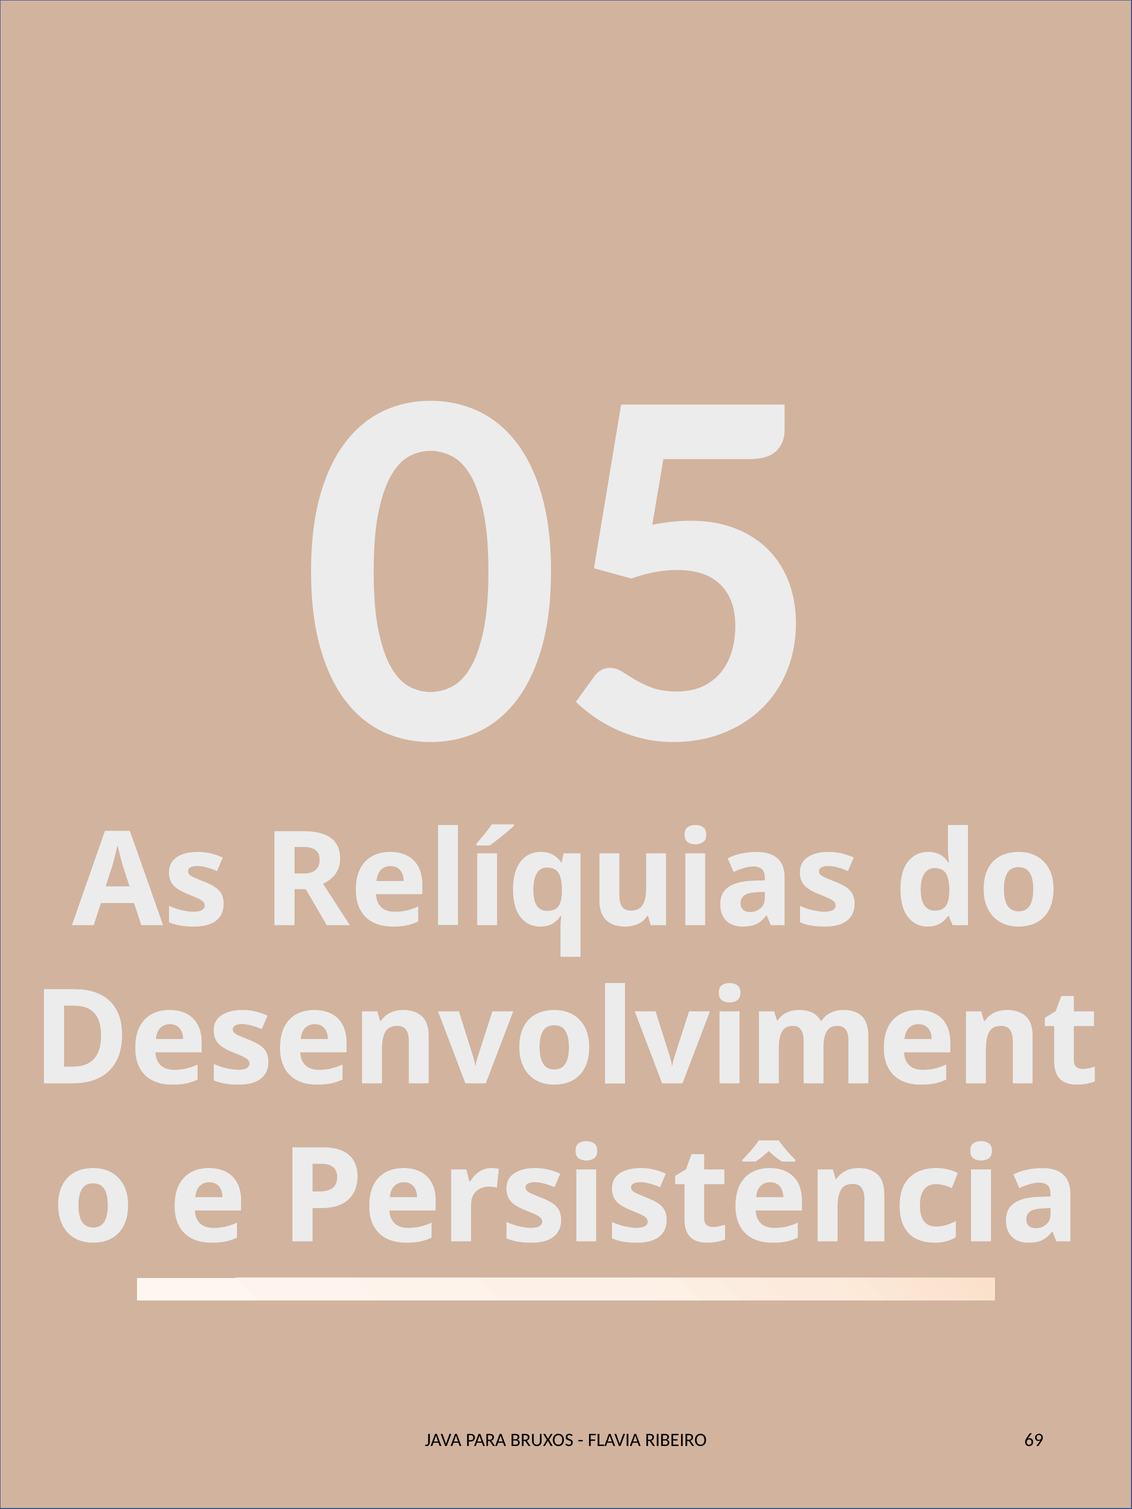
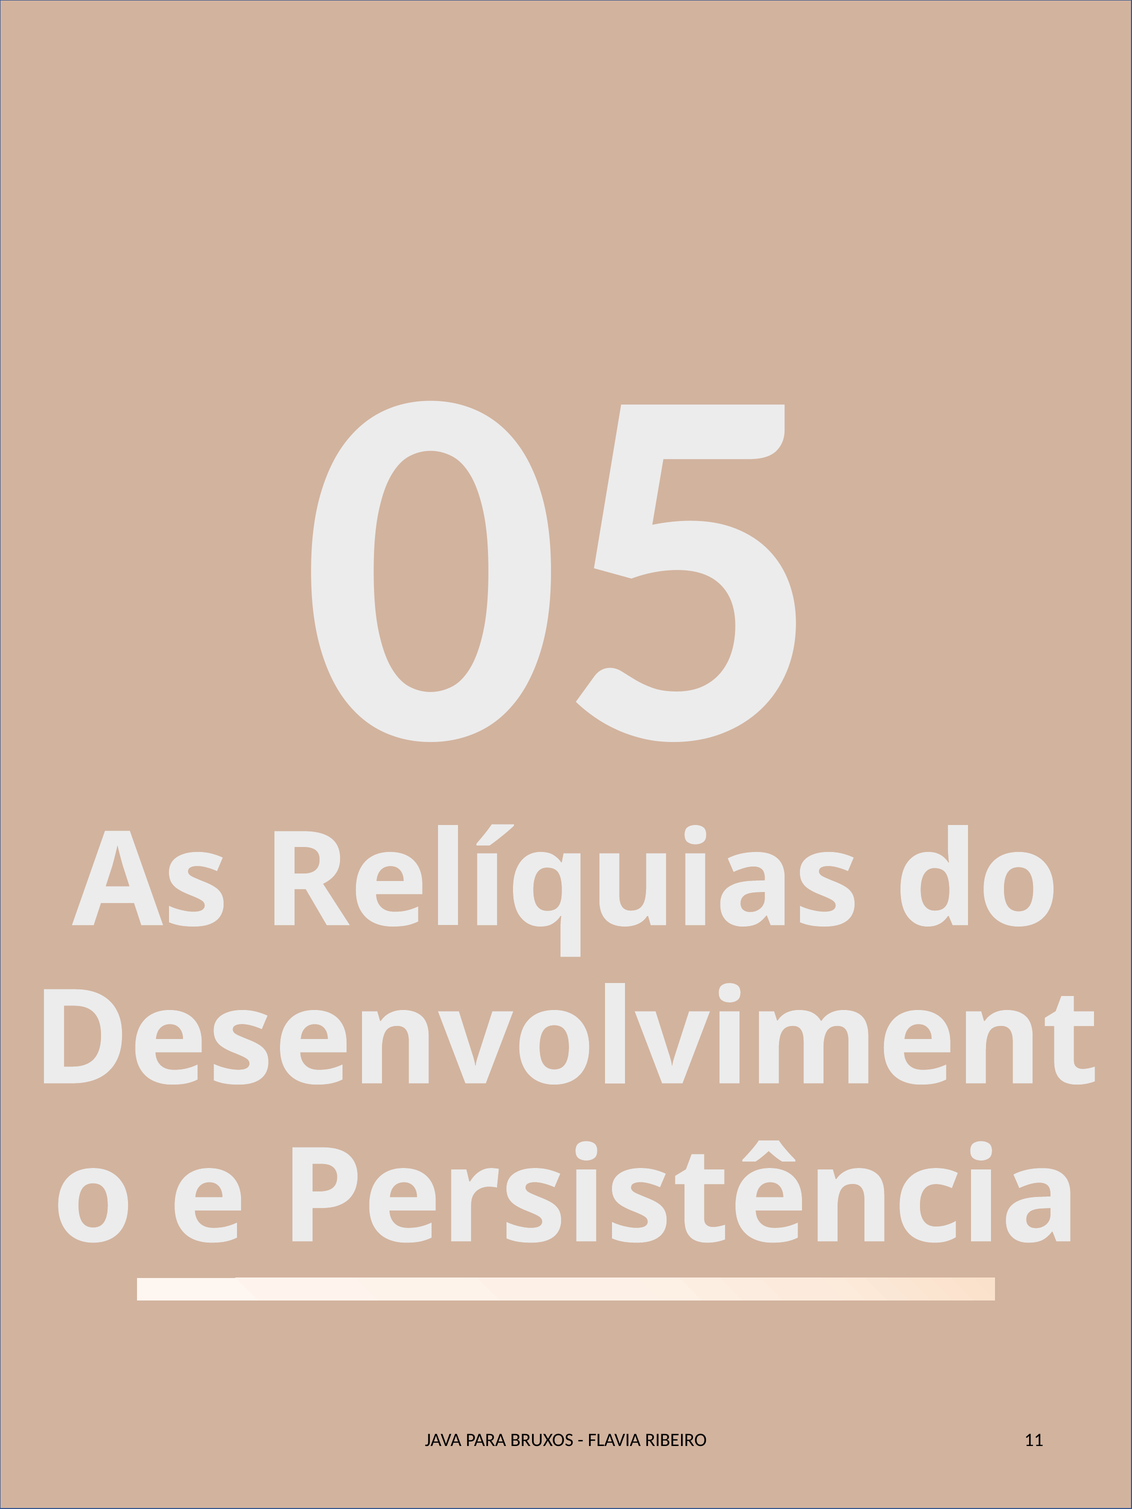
69: 69 -> 11 (1034, 1440)
